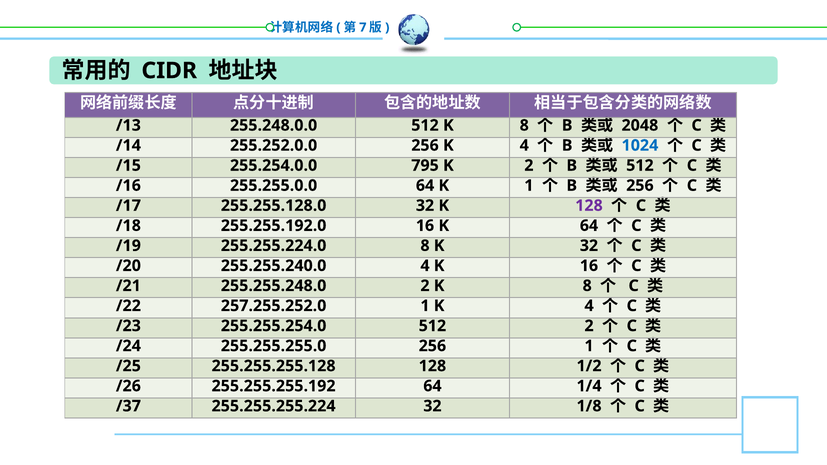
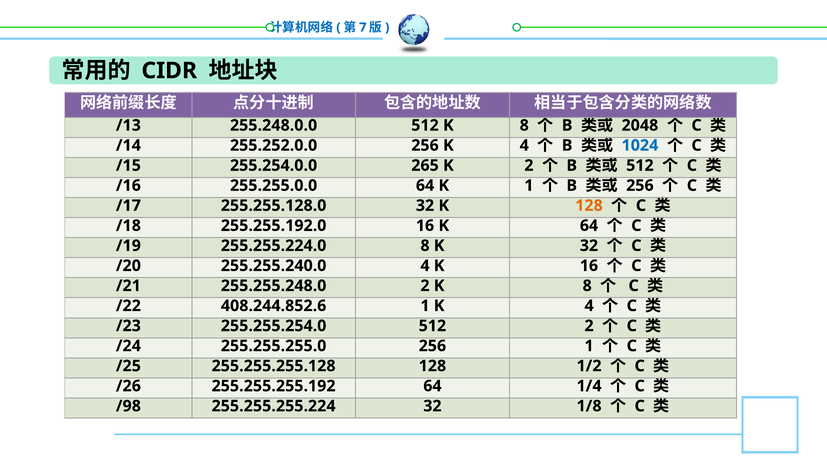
795: 795 -> 265 (425, 166)
128 colour: purple -> orange (589, 206)
257.255.252.0: 257.255.252.0 -> 408.244.852.6 (274, 306)
/37: /37 -> /98 (128, 406)
